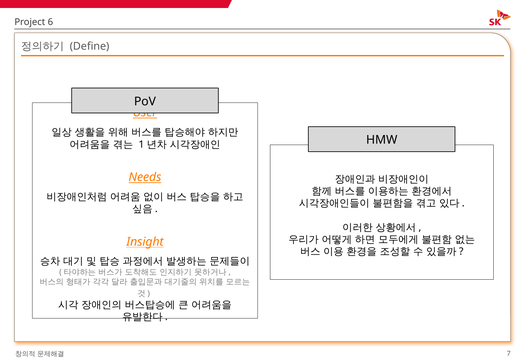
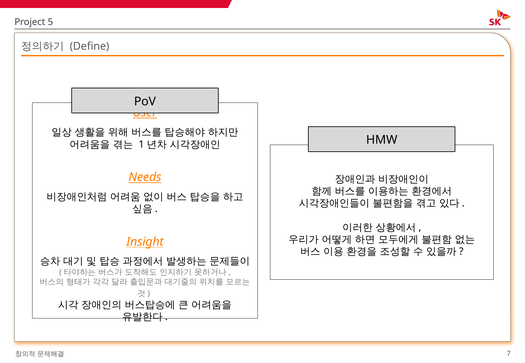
6: 6 -> 5 (50, 22)
